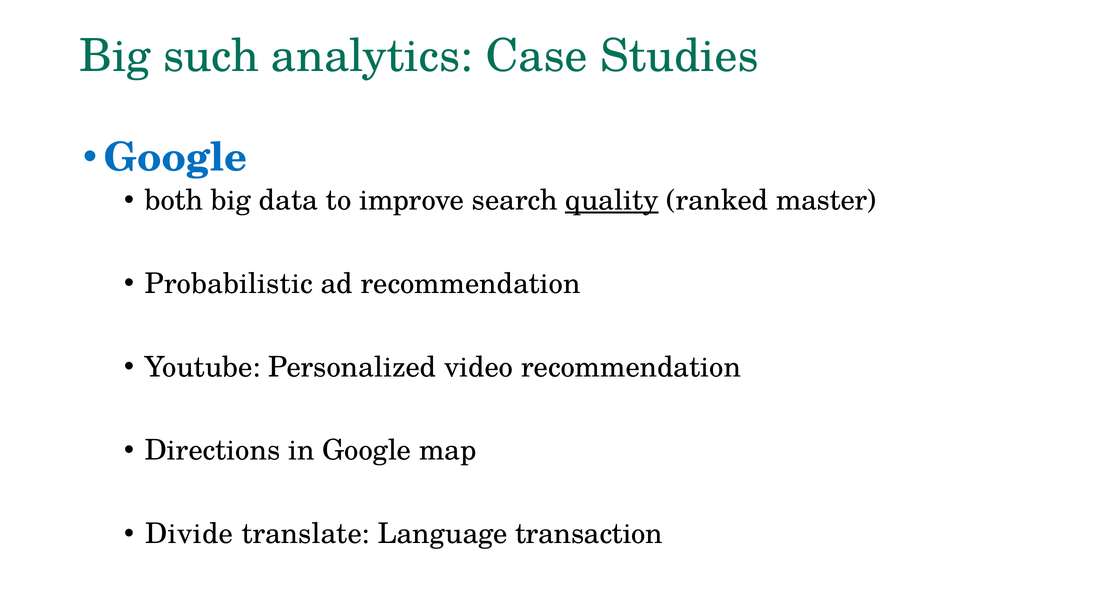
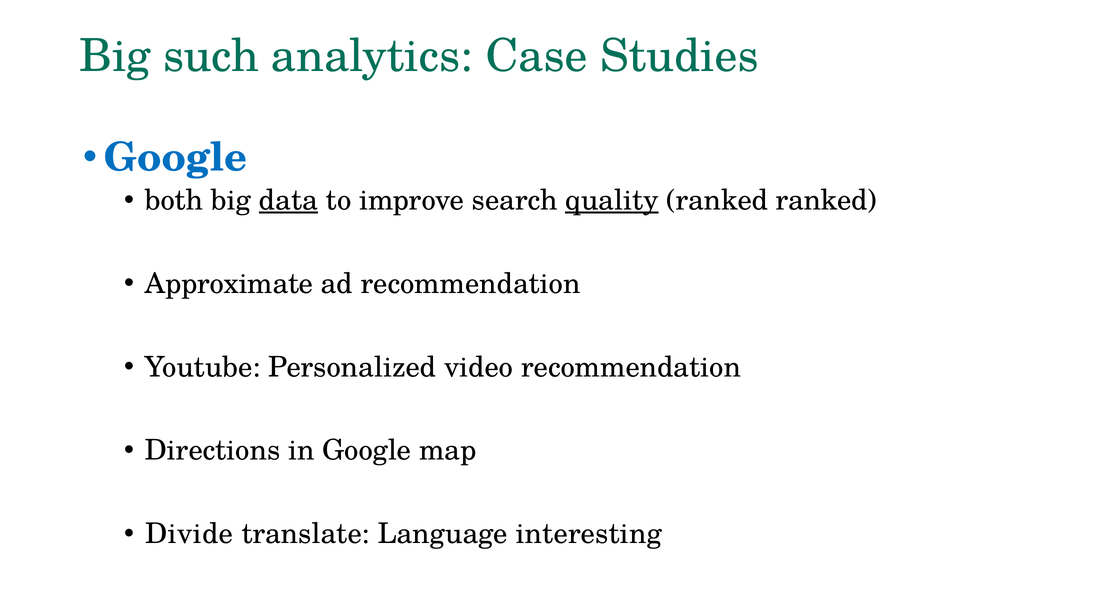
data underline: none -> present (288, 200)
ranked master: master -> ranked (826, 200)
Probabilistic: Probabilistic -> Approximate (229, 284)
transaction: transaction -> interesting (589, 534)
